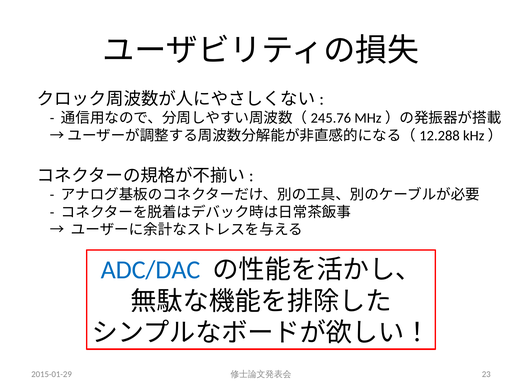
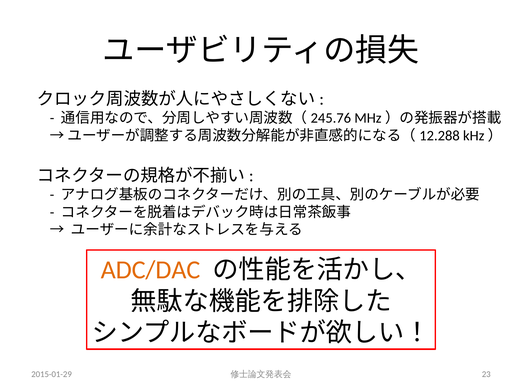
ADC/DAC colour: blue -> orange (151, 270)
